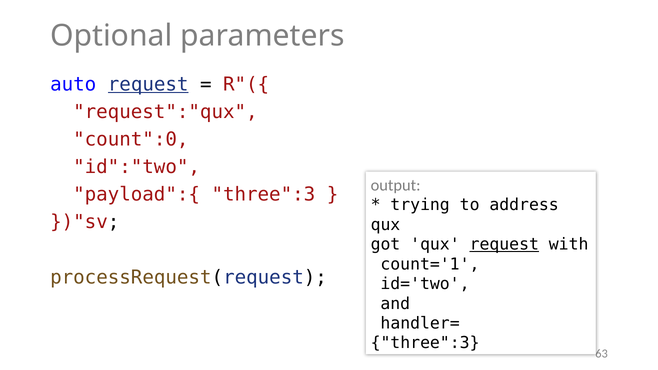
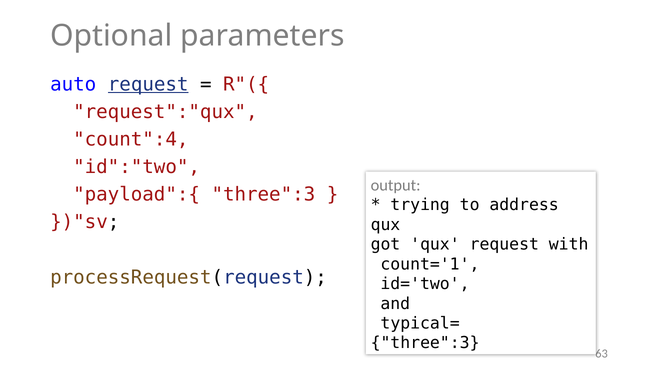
count":0: count":0 -> count":4 (131, 139)
request underline: present -> none (504, 244)
handler=: handler= -> typical= (420, 323)
